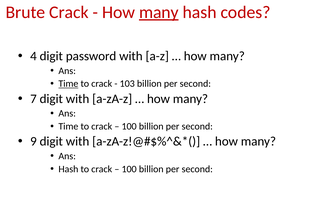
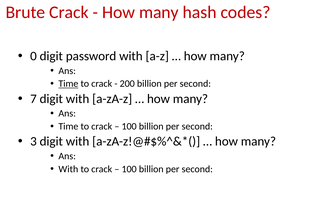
many underline: present -> none (159, 12)
4: 4 -> 0 (33, 56)
103: 103 -> 200 (127, 84)
9: 9 -> 3 (33, 142)
Hash: Hash -> With (68, 169)
